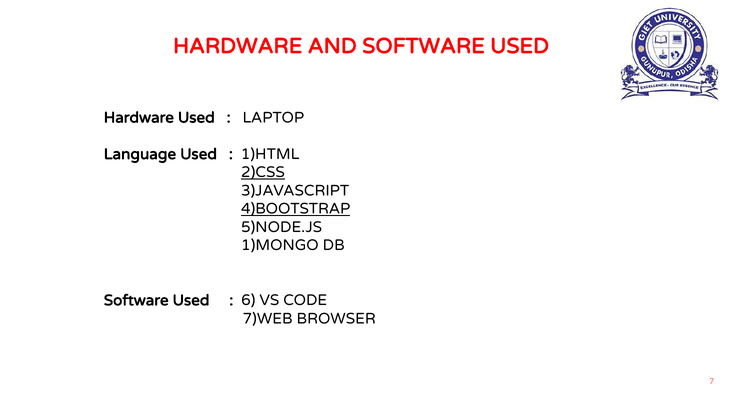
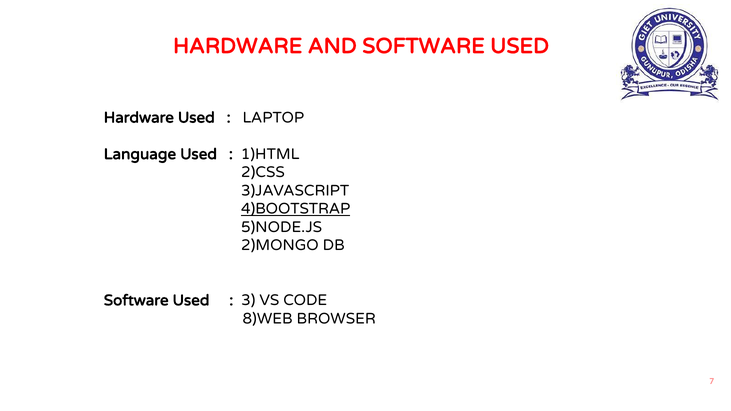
2)CSS underline: present -> none (263, 172)
1)MONGO: 1)MONGO -> 2)MONGO (280, 246)
6: 6 -> 3 (248, 300)
7)WEB: 7)WEB -> 8)WEB (268, 319)
